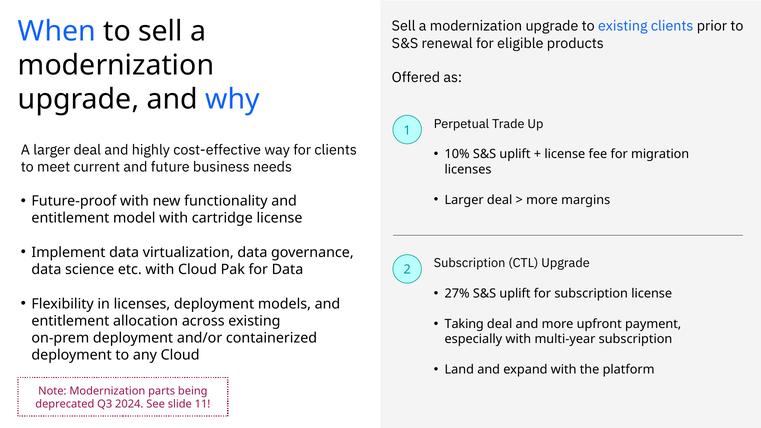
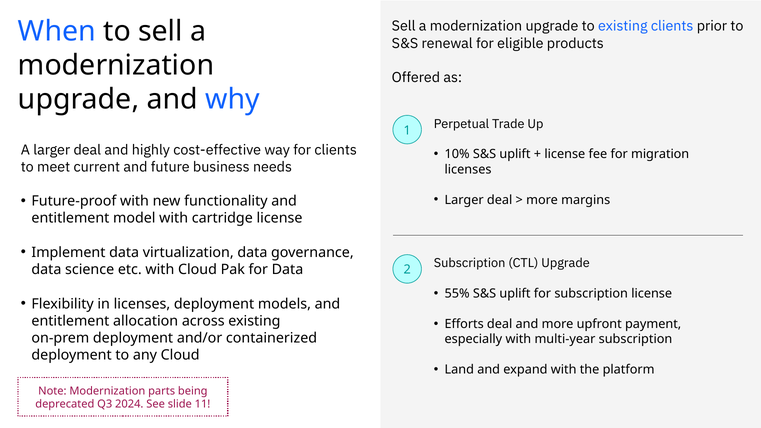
27%: 27% -> 55% (457, 294)
Taking: Taking -> Efforts (464, 324)
